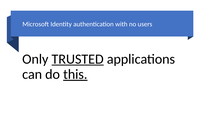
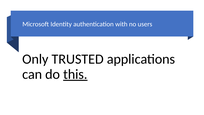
TRUSTED underline: present -> none (78, 59)
